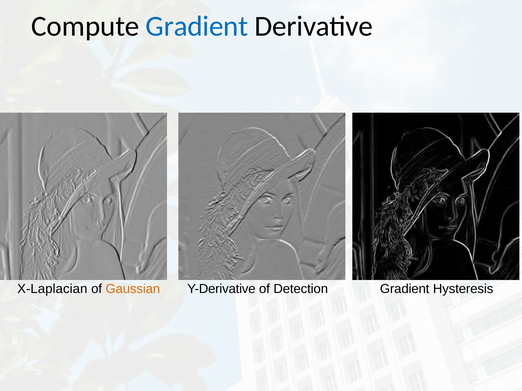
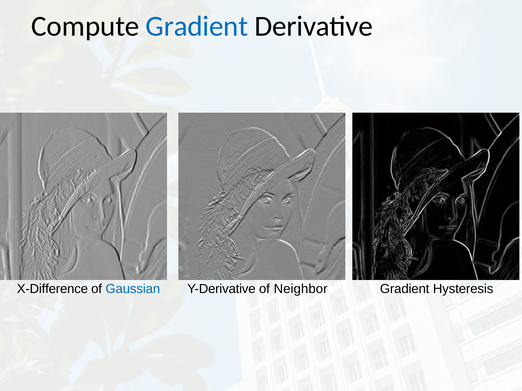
X-Laplacian: X-Laplacian -> X-Difference (52, 289)
Gaussian colour: orange -> blue (133, 289)
Detection: Detection -> Neighbor (301, 289)
